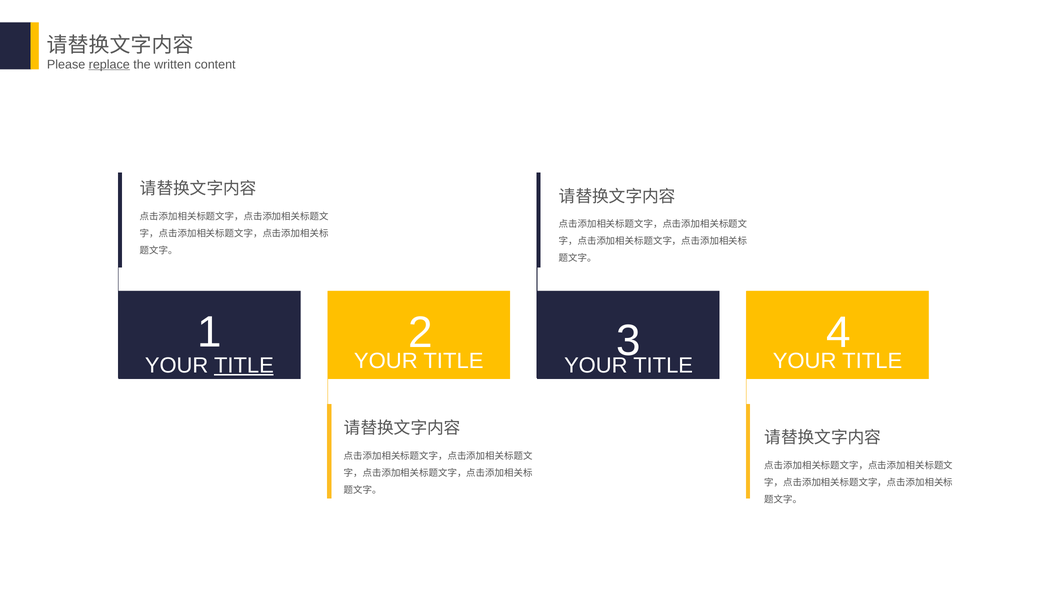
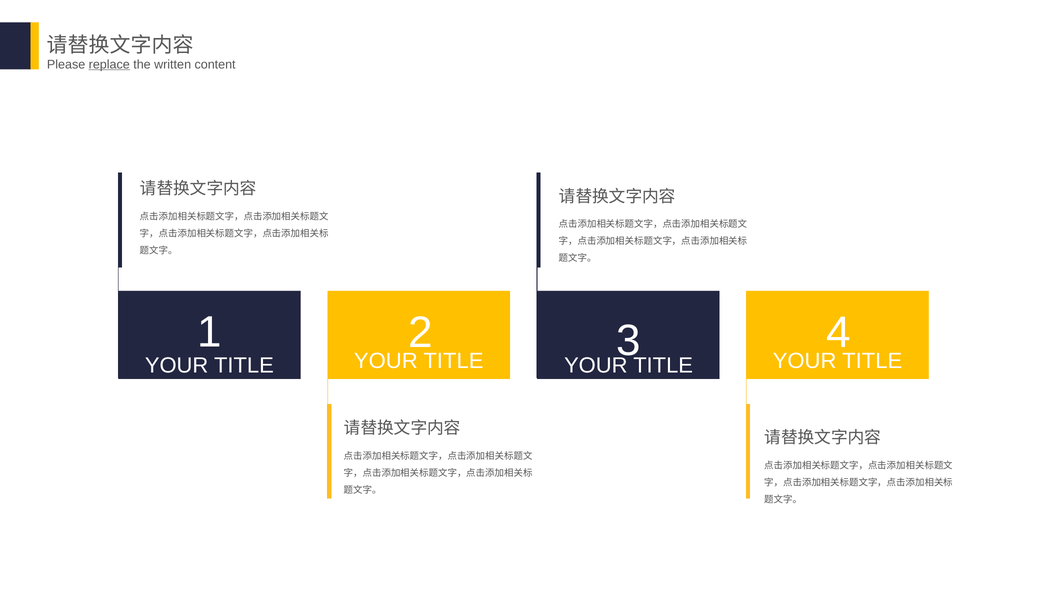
TITLE underline: present -> none (244, 366)
